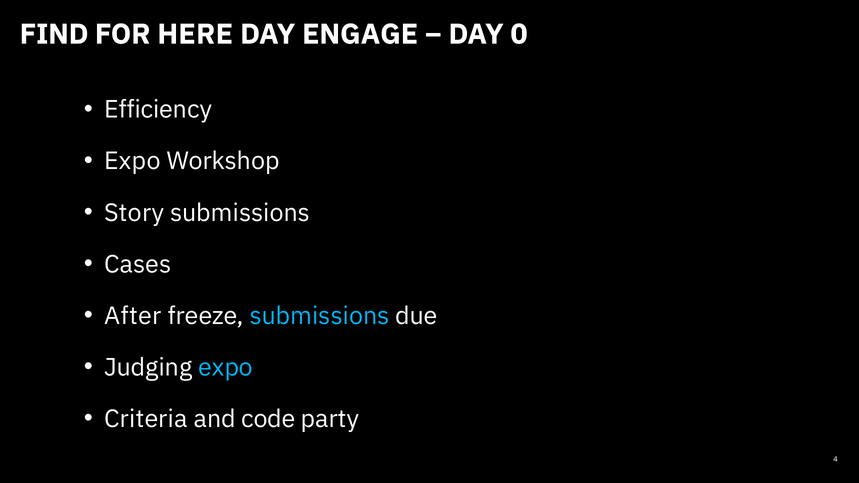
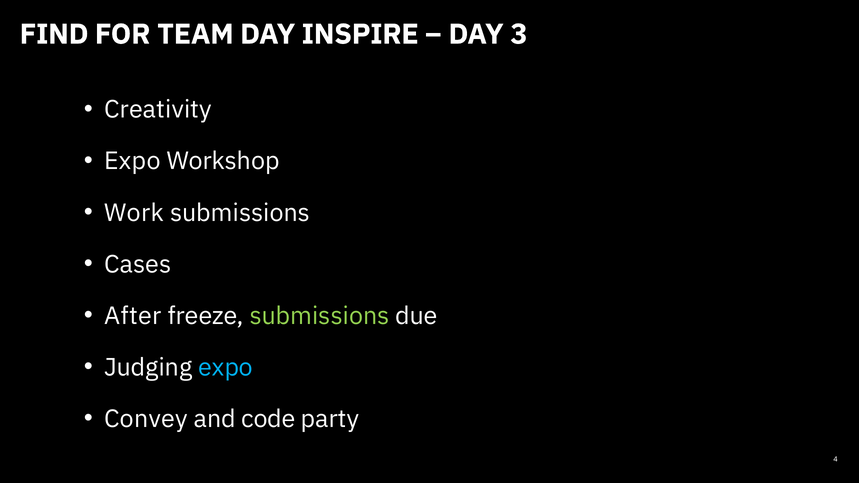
HERE: HERE -> TEAM (195, 34)
ENGAGE: ENGAGE -> INSPIRE (360, 34)
0: 0 -> 3 (519, 34)
Efficiency: Efficiency -> Creativity (158, 110)
Story: Story -> Work (134, 213)
submissions colour: light blue -> light green (319, 316)
Criteria: Criteria -> Convey (146, 419)
